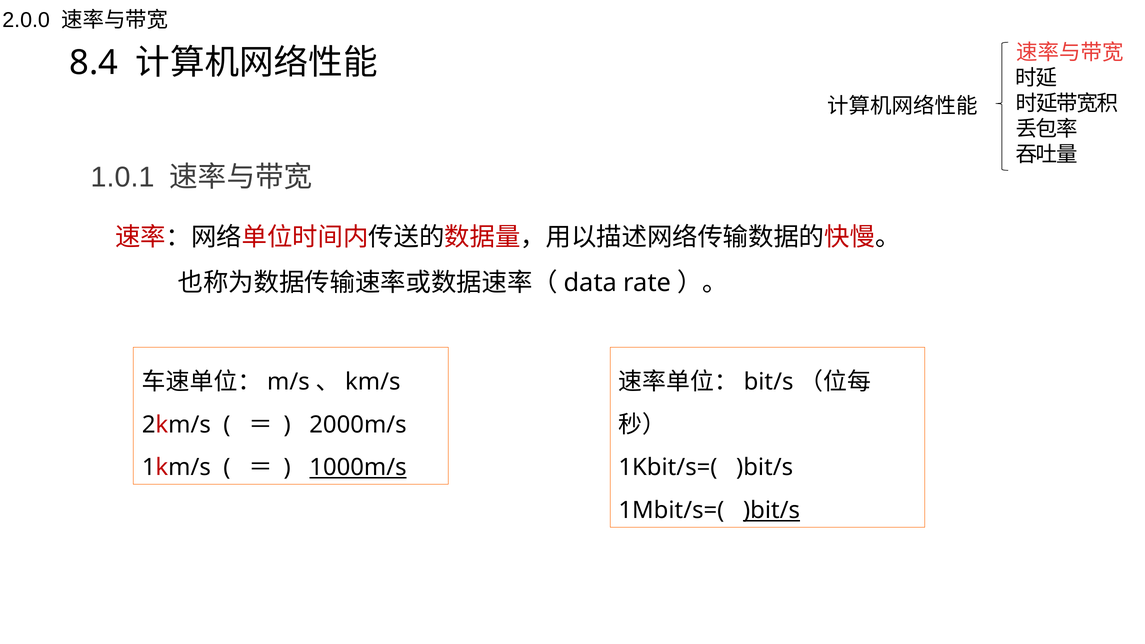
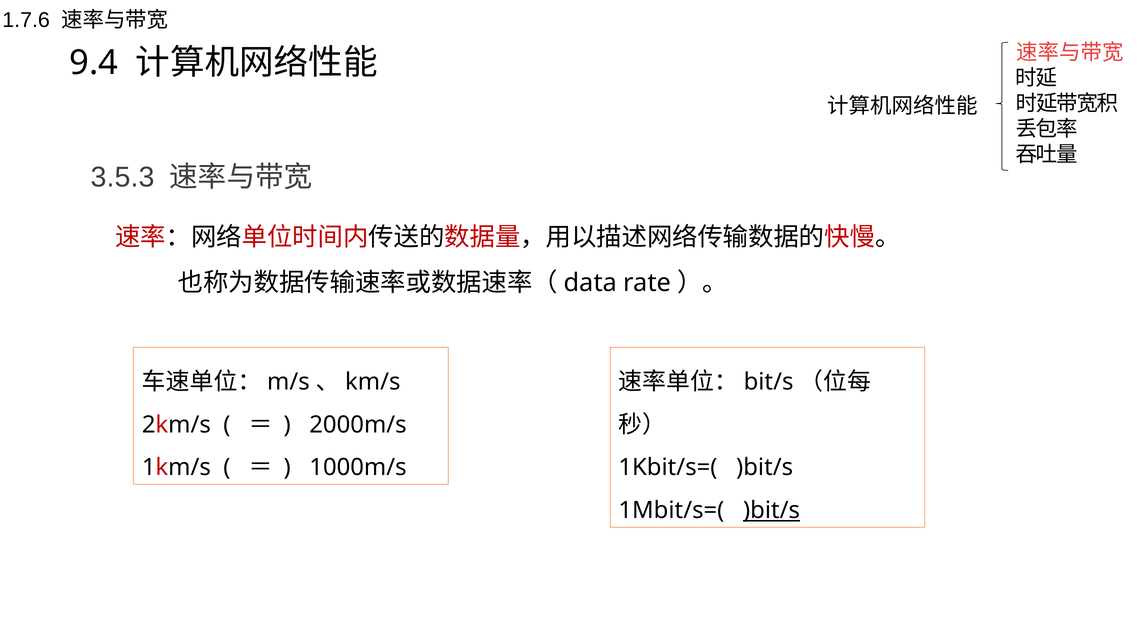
2.0.0: 2.0.0 -> 1.7.6 (26, 20)
8.4: 8.4 -> 9.4 (94, 63)
1.0.1: 1.0.1 -> 3.5.3 (123, 177)
1000m/s underline: present -> none (358, 468)
